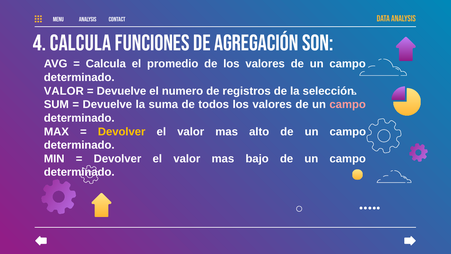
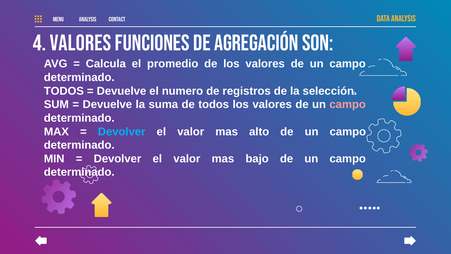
4 Calcula: Calcula -> Valores (80, 43)
VALOR: VALOR -> TODOS (64, 91)
Devolver colour: yellow -> light blue (122, 131)
